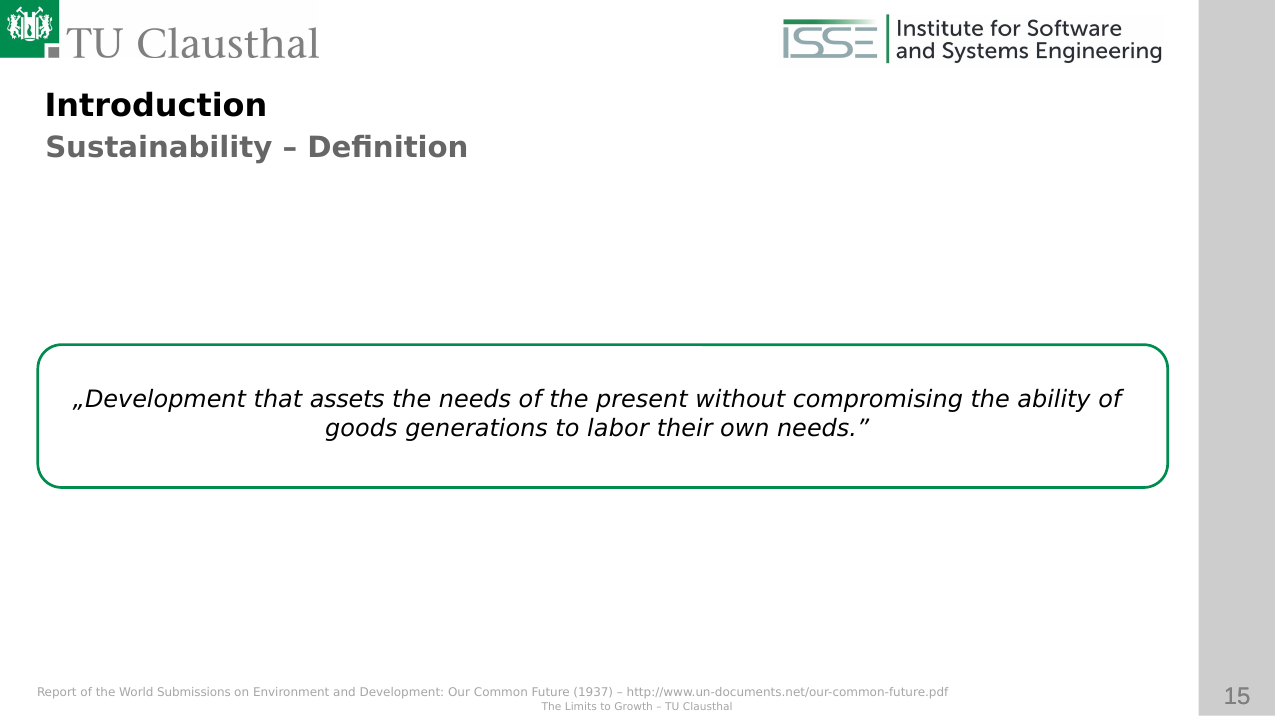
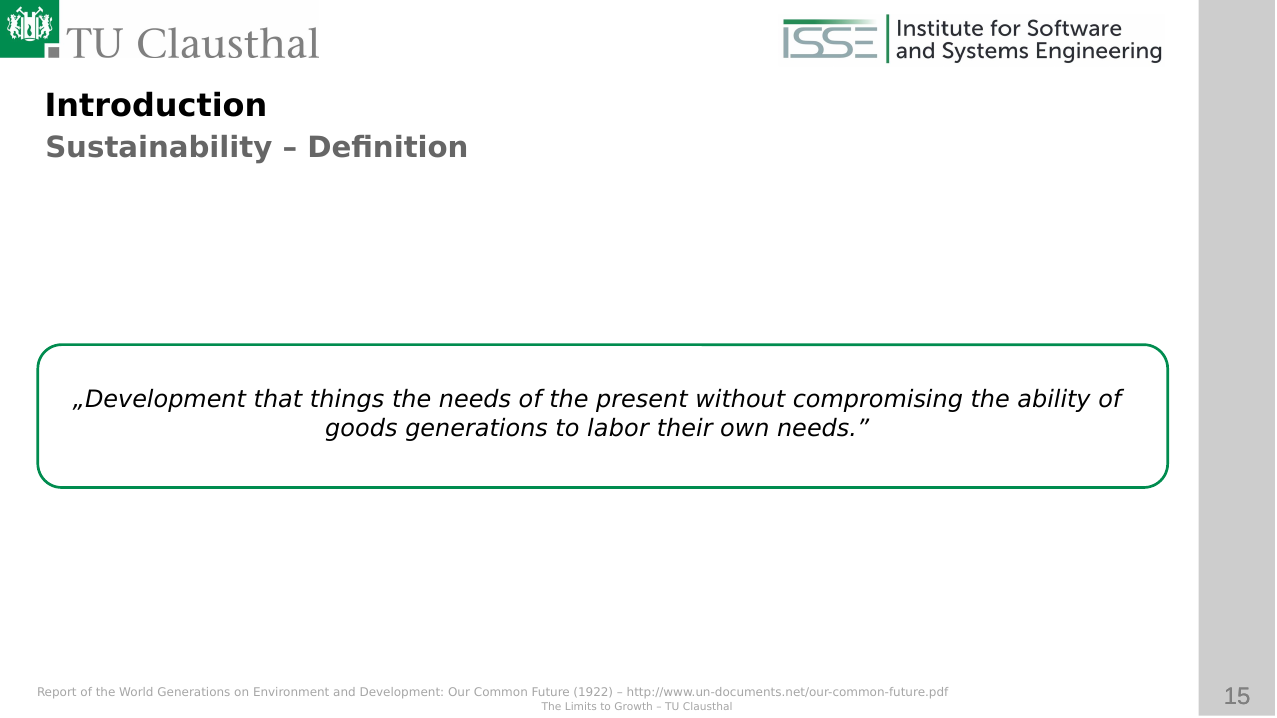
assets: assets -> things (347, 400)
World Submissions: Submissions -> Generations (194, 693)
1937: 1937 -> 1922 (593, 693)
